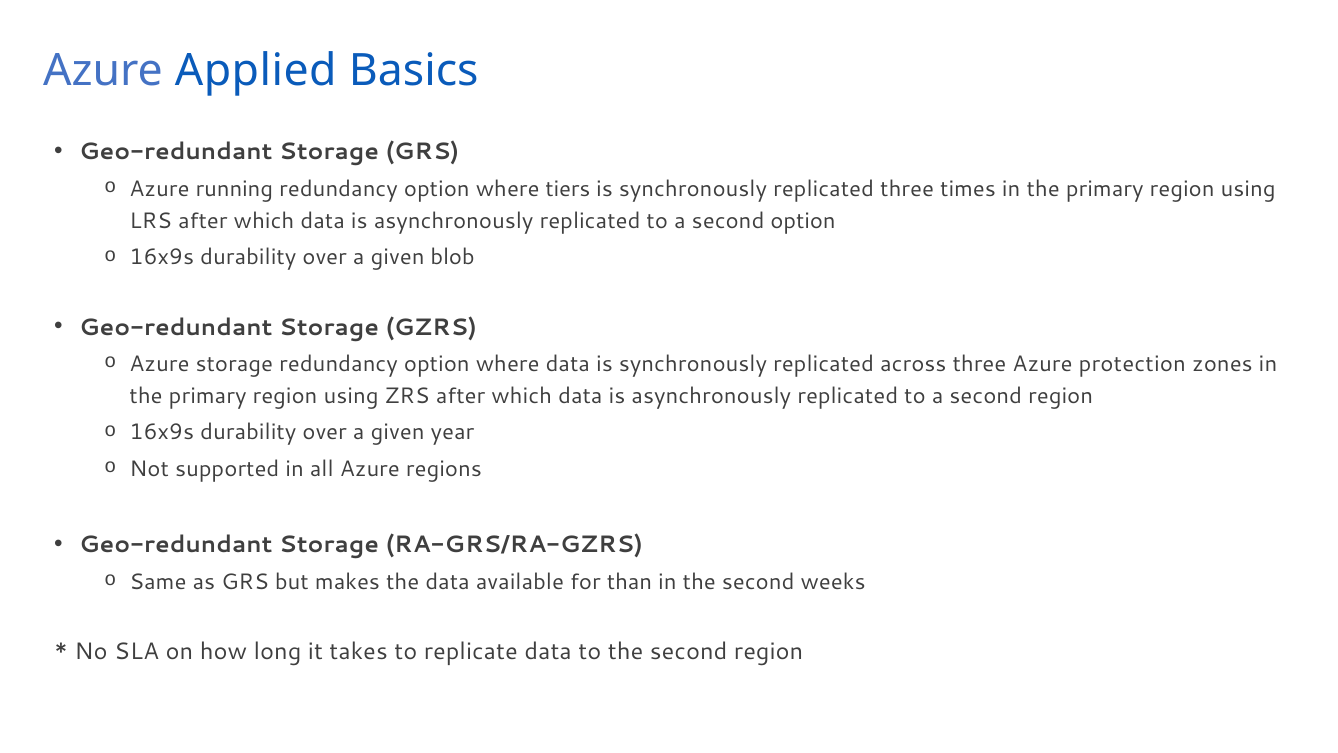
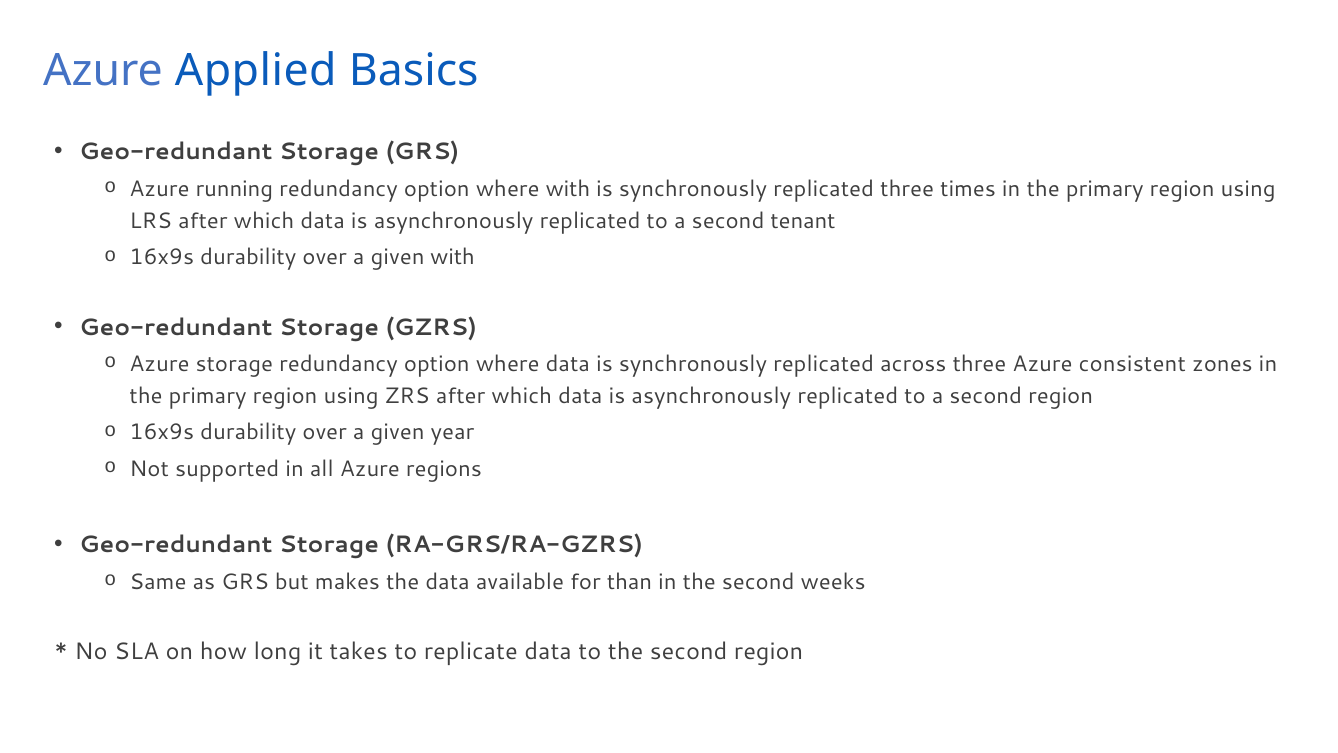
where tiers: tiers -> with (568, 189)
second option: option -> tenant (803, 221)
given blob: blob -> with (453, 257)
protection: protection -> consistent (1132, 364)
